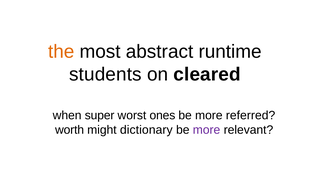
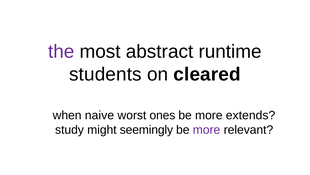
the colour: orange -> purple (61, 51)
super: super -> naive (99, 115)
referred: referred -> extends (251, 115)
worth: worth -> study (69, 129)
dictionary: dictionary -> seemingly (146, 129)
